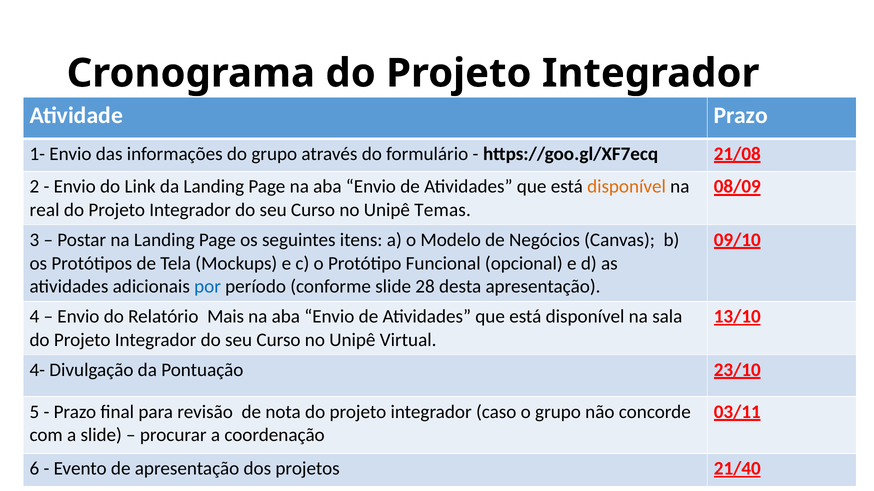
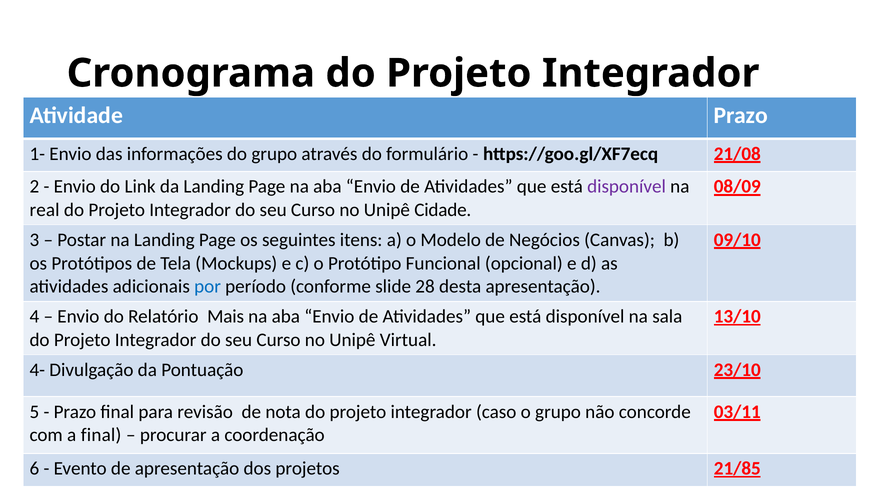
disponível colour: orange -> purple (627, 187)
Temas: Temas -> Cidade (443, 210)
a slide: slide -> final (101, 436)
21/40: 21/40 -> 21/85 (737, 469)
